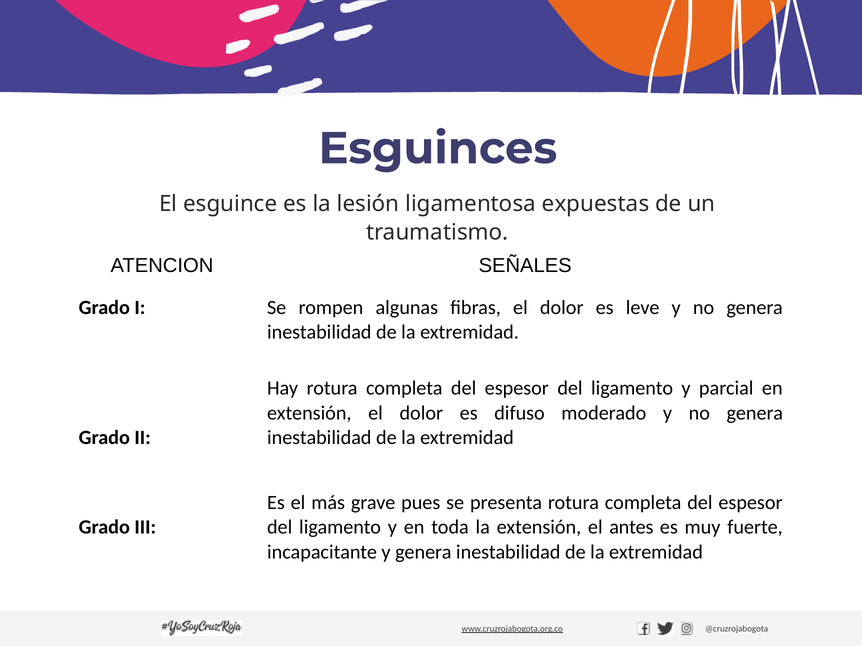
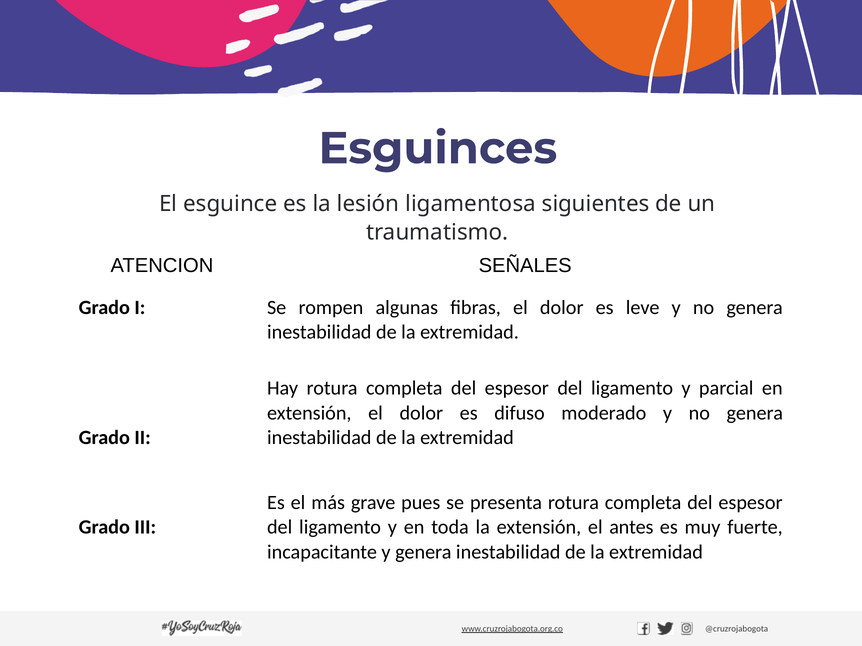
expuestas: expuestas -> siguientes (596, 204)
